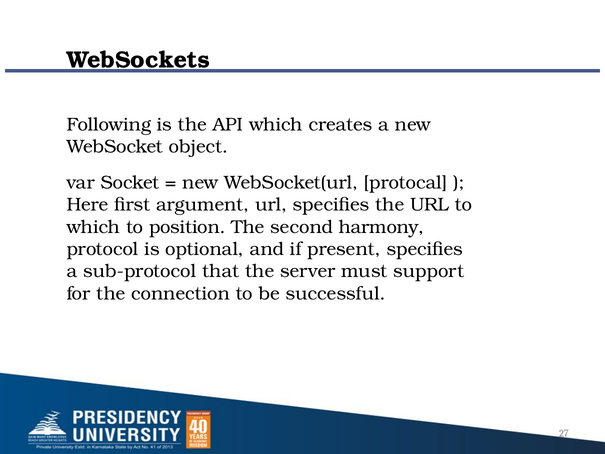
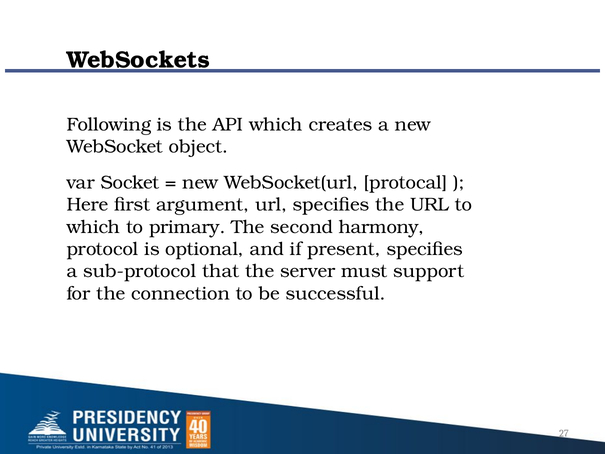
position: position -> primary (187, 227)
